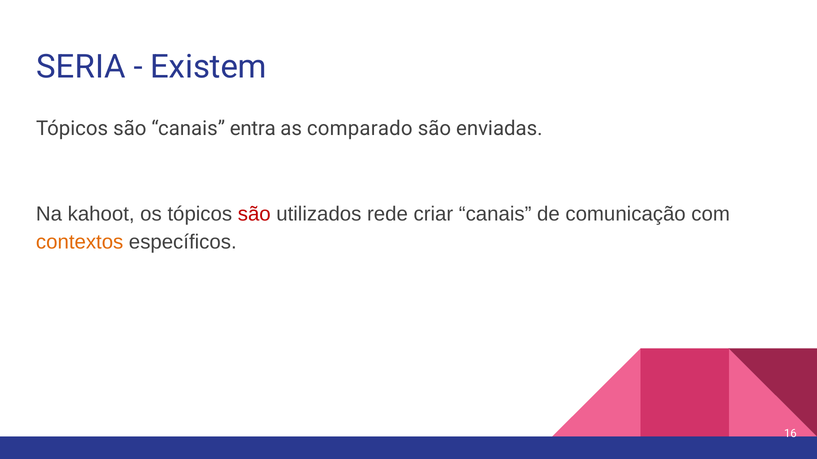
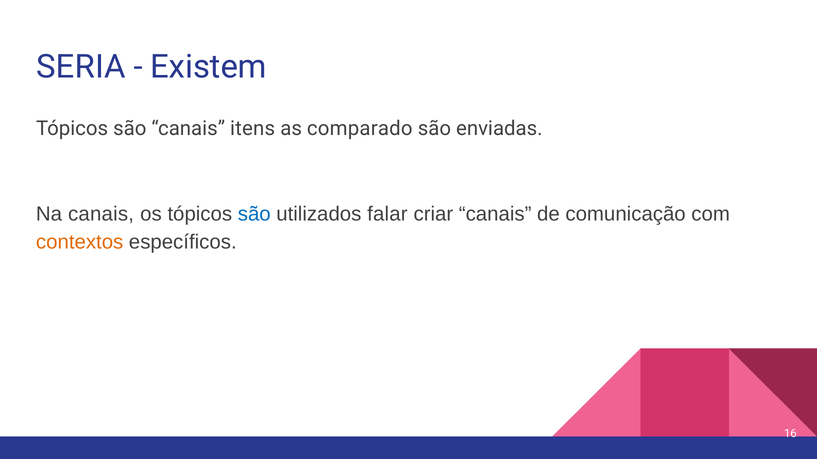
entra: entra -> itens (253, 128)
Na kahoot: kahoot -> canais (101, 214)
são colour: red -> blue (254, 214)
rede: rede -> falar (387, 214)
